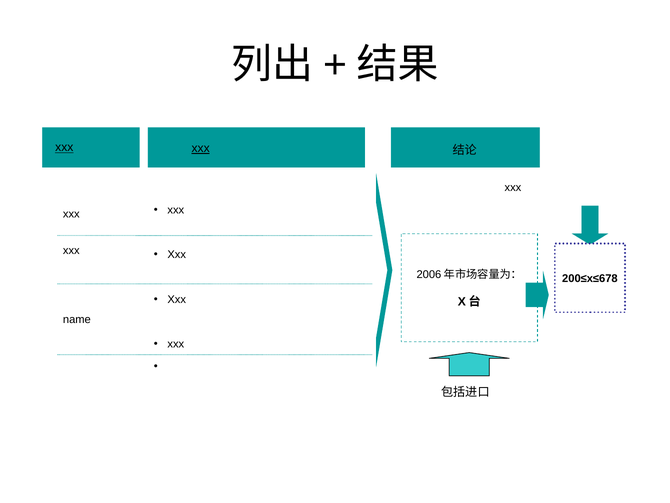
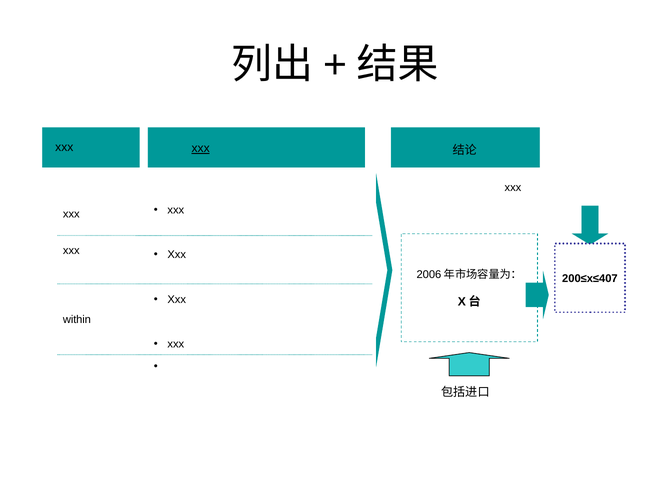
xxx underline: present -> none (64, 147)
200≤x≤678: 200≤x≤678 -> 200≤x≤407 (590, 278)
name: name -> within (77, 319)
